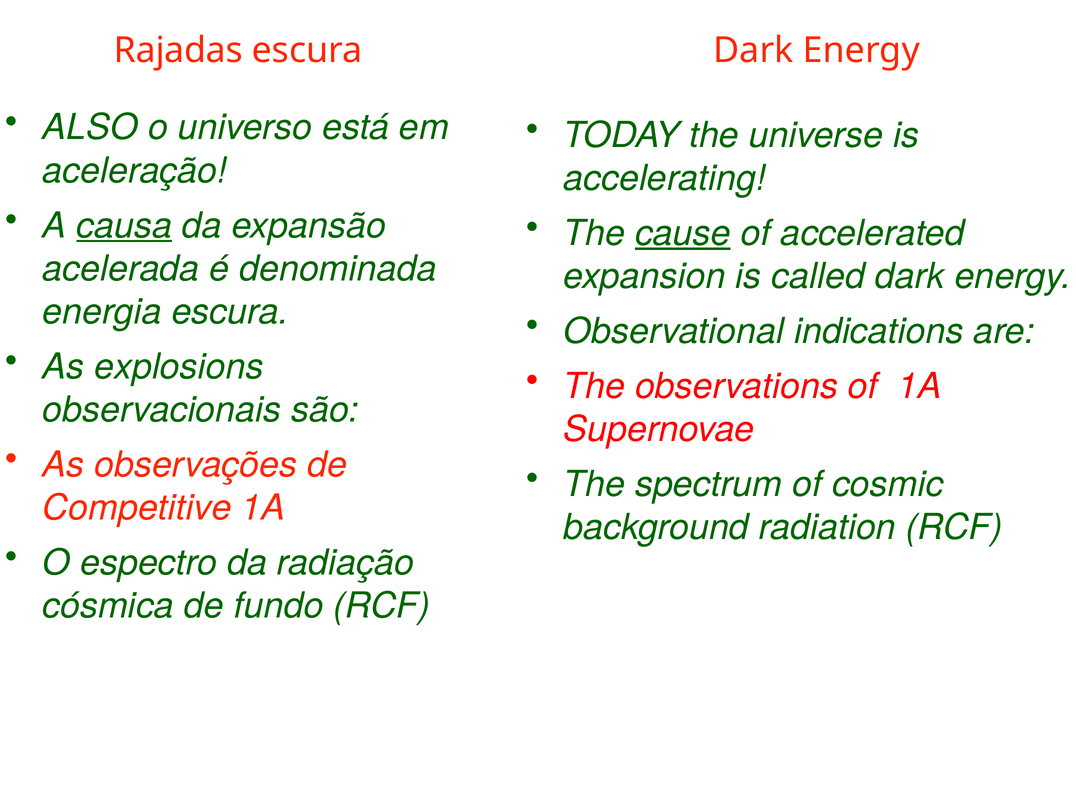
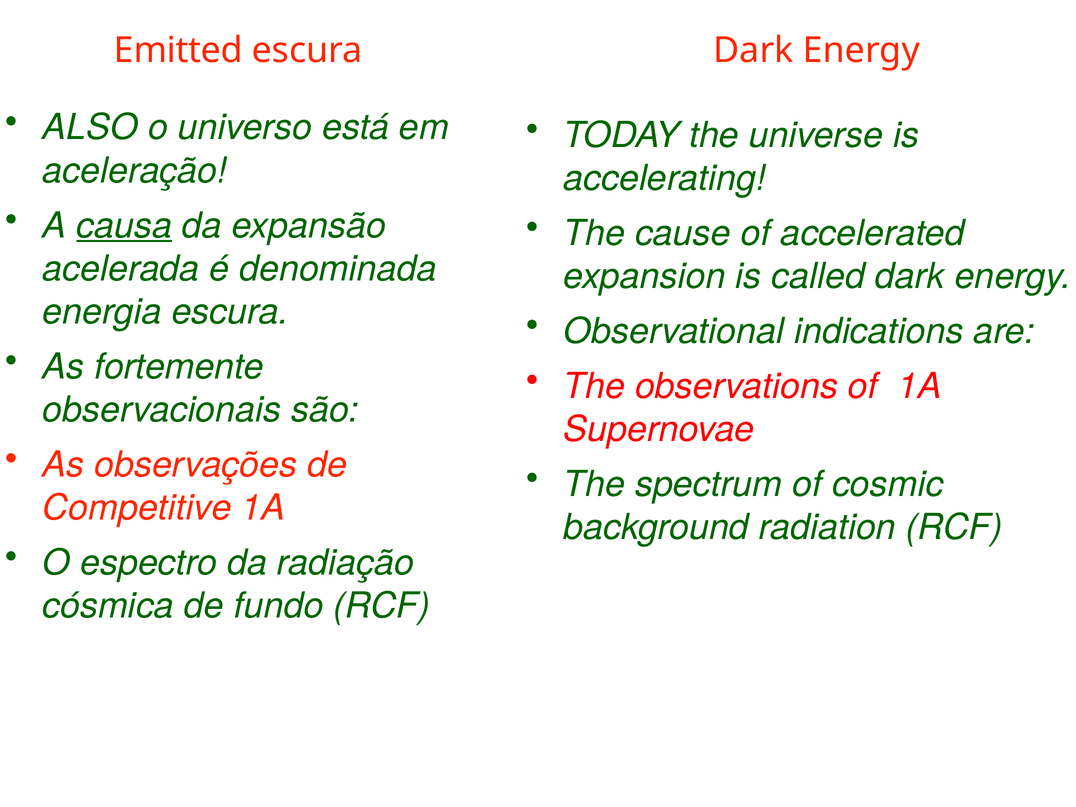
Rajadas: Rajadas -> Emitted (178, 50)
cause underline: present -> none (683, 233)
explosions: explosions -> fortemente (179, 367)
